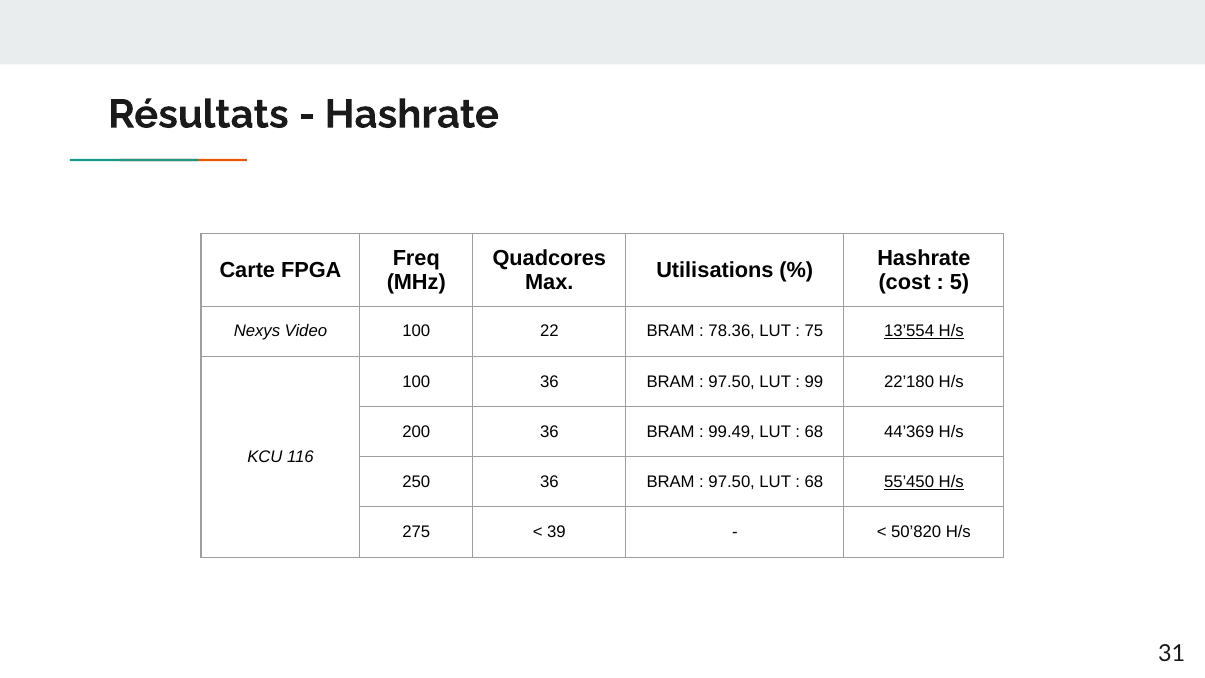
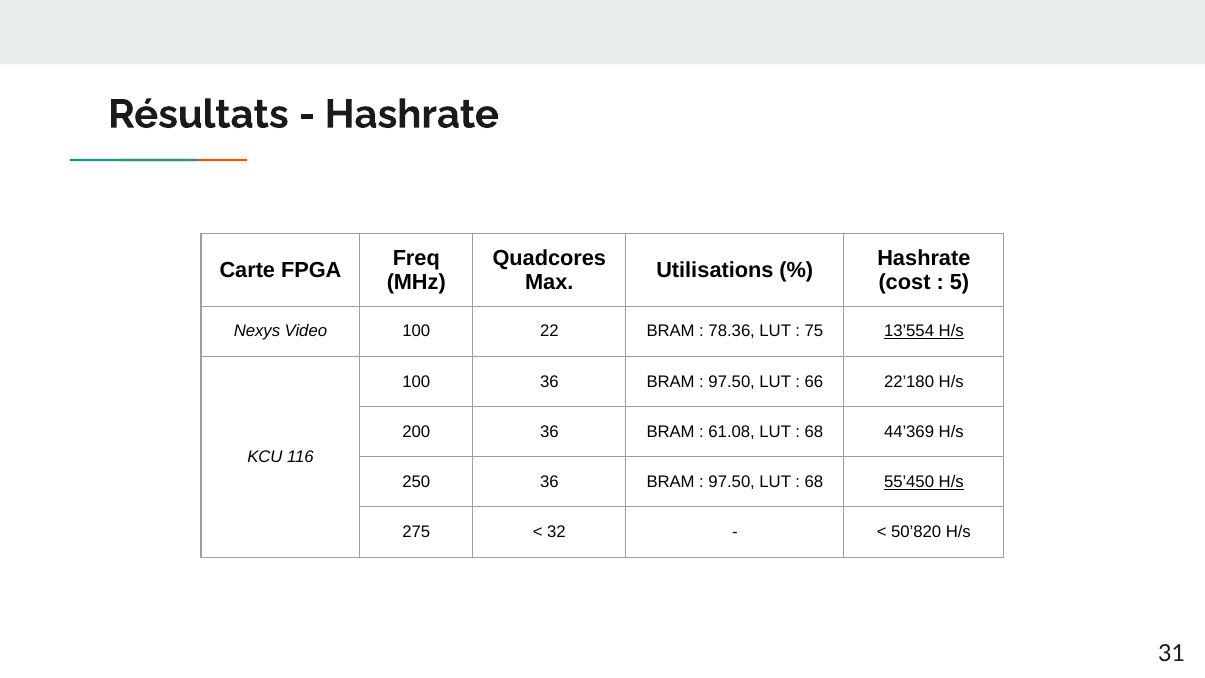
99: 99 -> 66 (814, 382)
99.49: 99.49 -> 61.08 (732, 432)
39: 39 -> 32 (556, 532)
